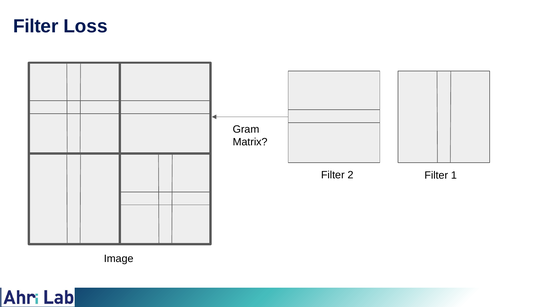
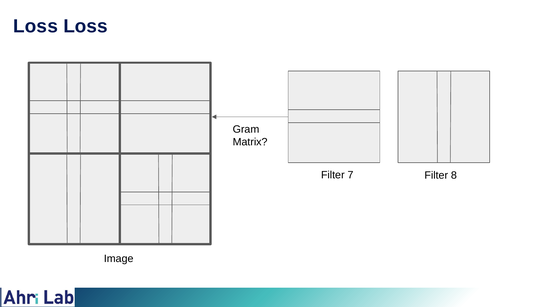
Filter: Filter -> Loss (36, 26)
2: 2 -> 7 (350, 175)
1: 1 -> 8 (454, 175)
